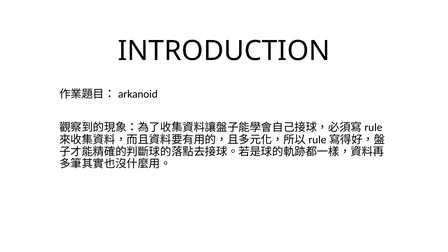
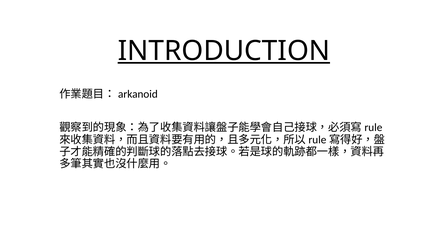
INTRODUCTION underline: none -> present (224, 51)
